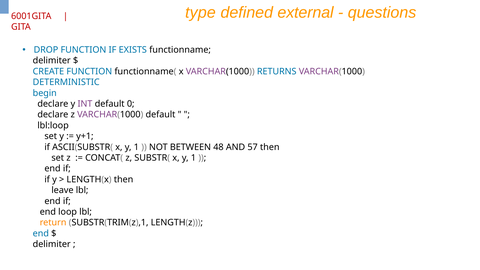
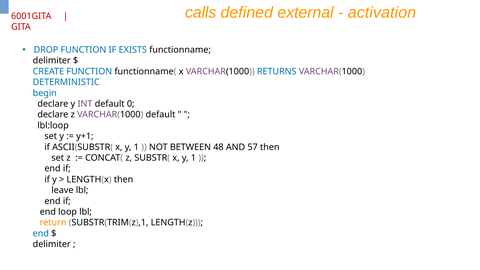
type: type -> calls (201, 12)
questions: questions -> activation (382, 12)
